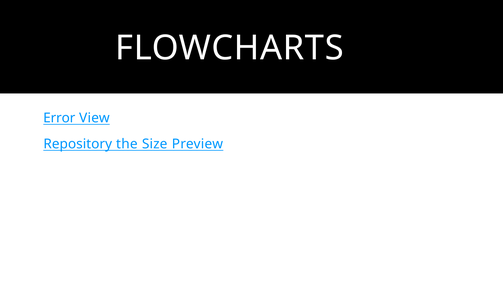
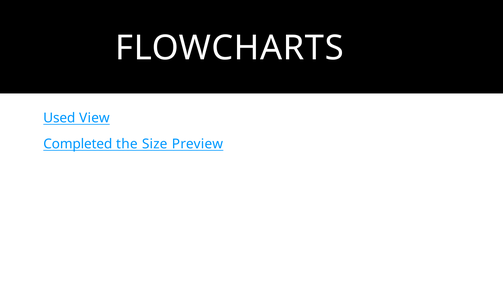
Error: Error -> Used (59, 118)
Repository: Repository -> Completed (78, 144)
